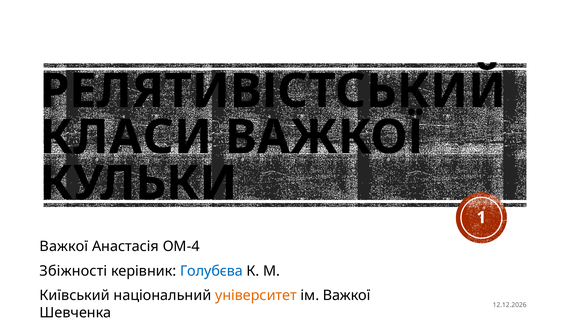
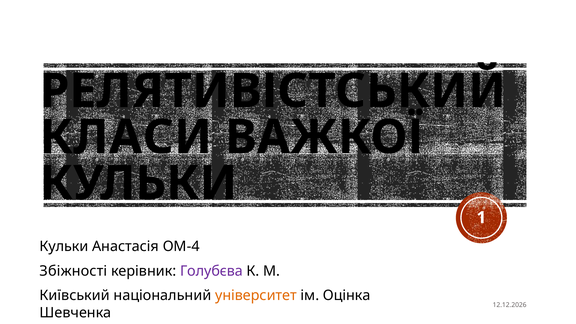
Важкої: Важкої -> Кульки (64, 247)
Голубєва colour: blue -> purple (211, 271)
ім Важкої: Важкої -> Оцінка (347, 296)
